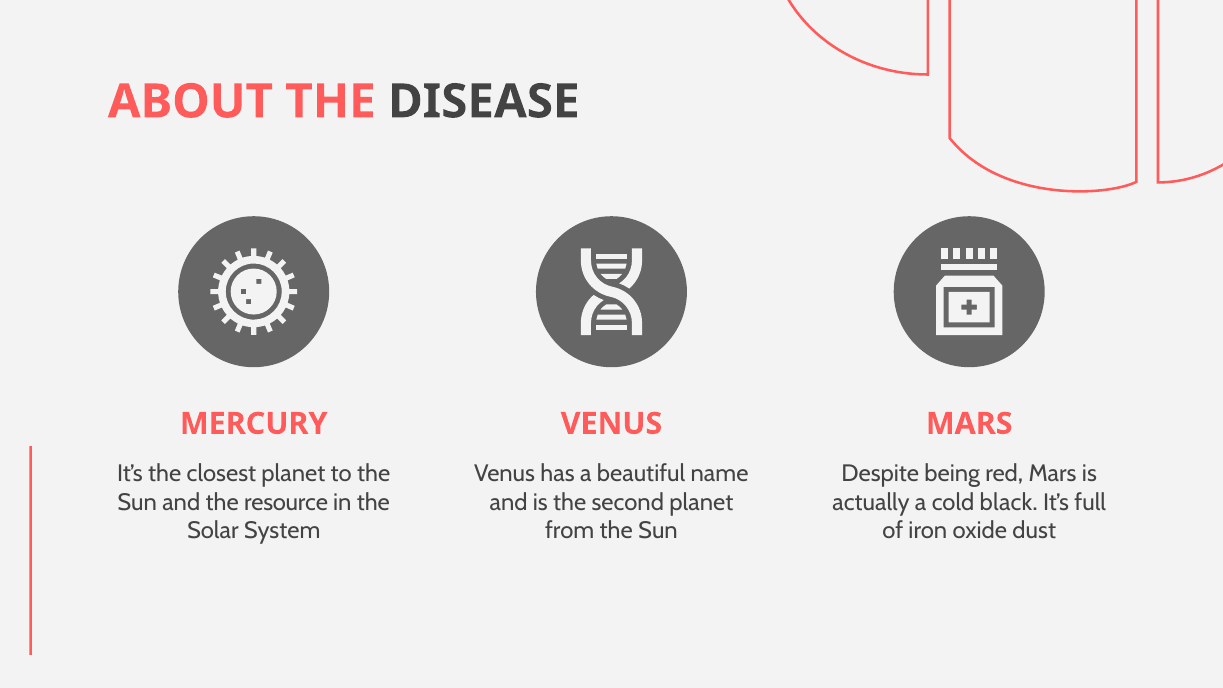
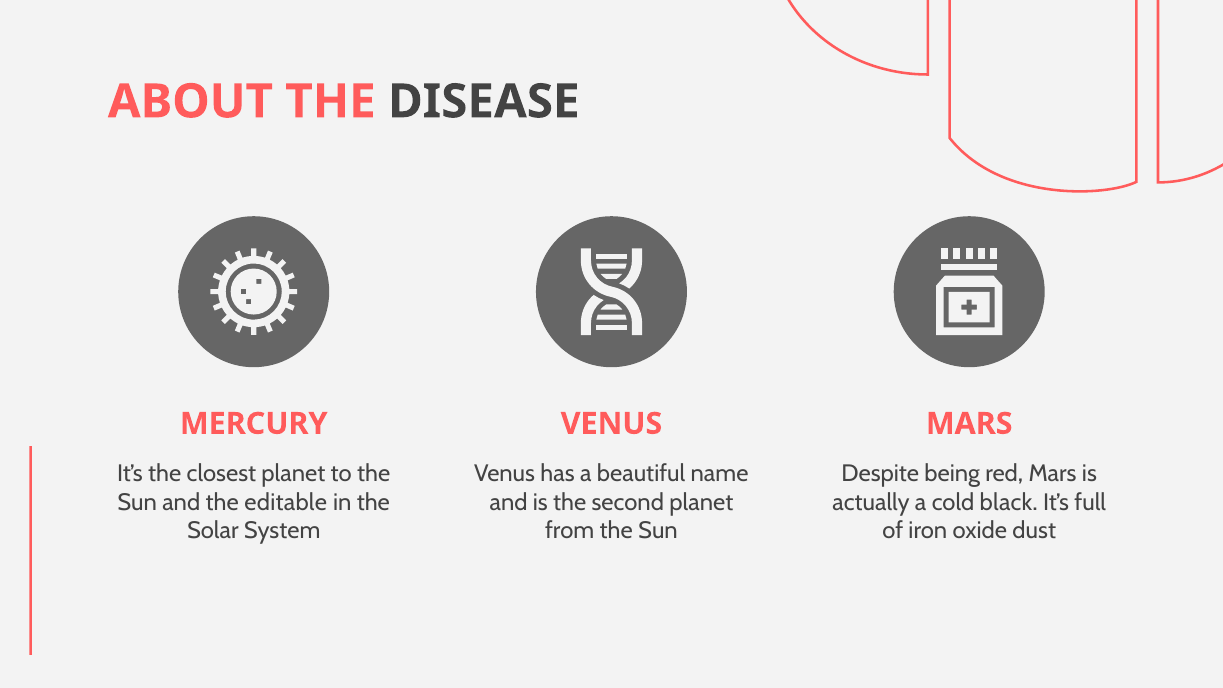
resource: resource -> editable (286, 502)
